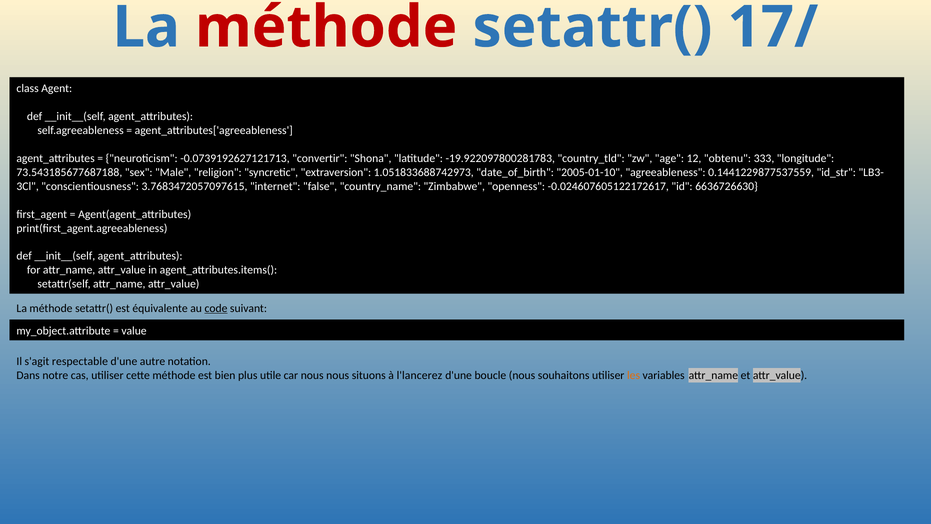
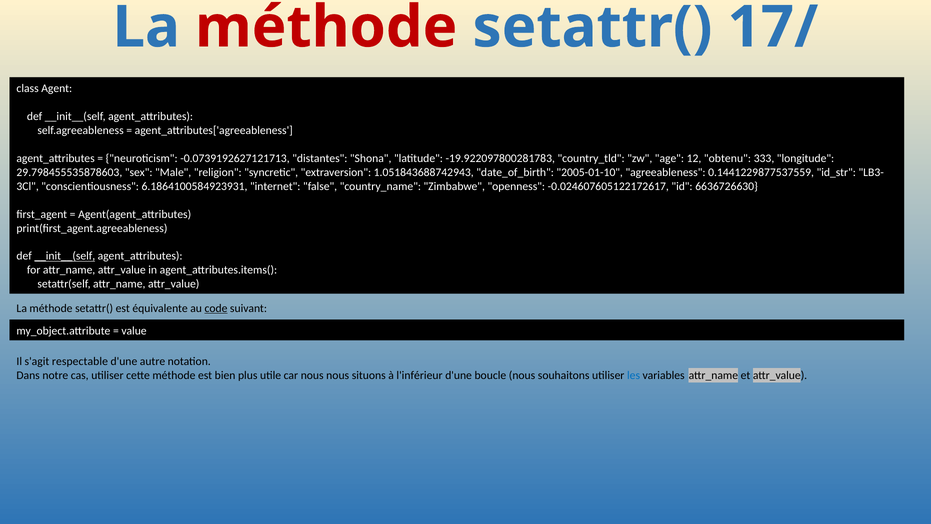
convertir: convertir -> distantes (320, 158)
73.543185677687188: 73.543185677687188 -> 29.798455535878603 (69, 172)
1.051833688742973: 1.051833688742973 -> 1.051843688742943 (424, 172)
3.7683472057097615: 3.7683472057097615 -> 6.1864100584923931 (195, 186)
__init__(self underline: none -> present (65, 256)
l'lancerez: l'lancerez -> l'inférieur (420, 375)
les colour: orange -> blue (634, 375)
